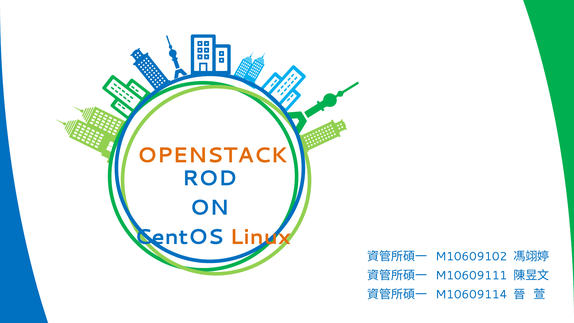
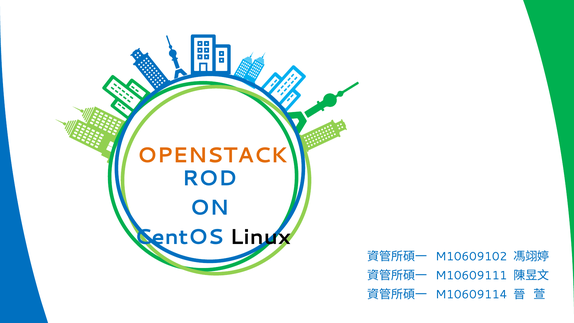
Linux colour: orange -> black (260, 237)
